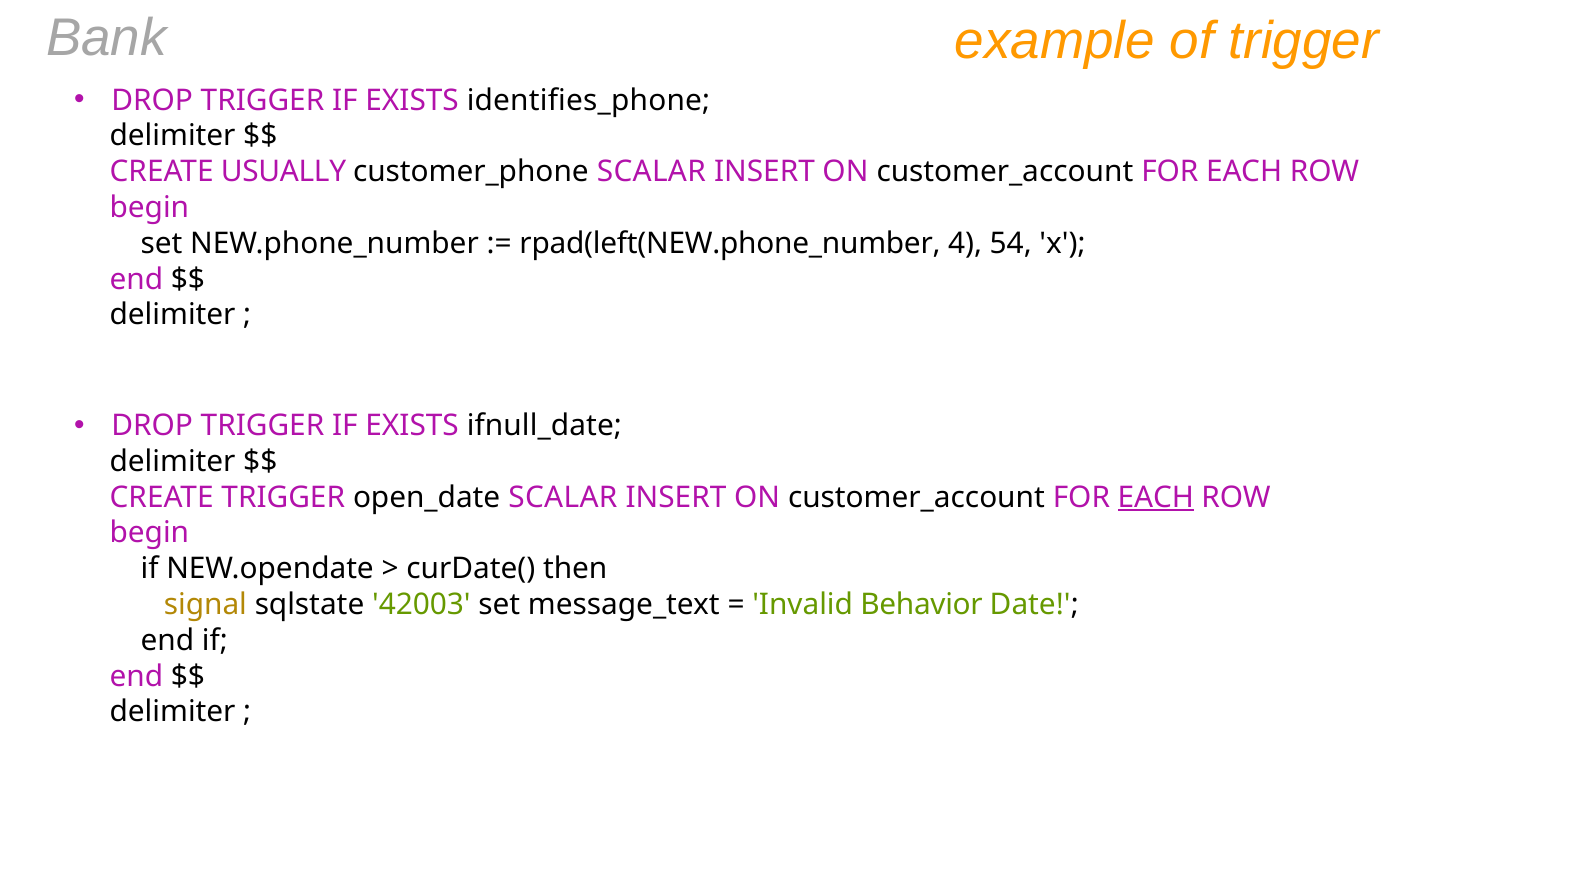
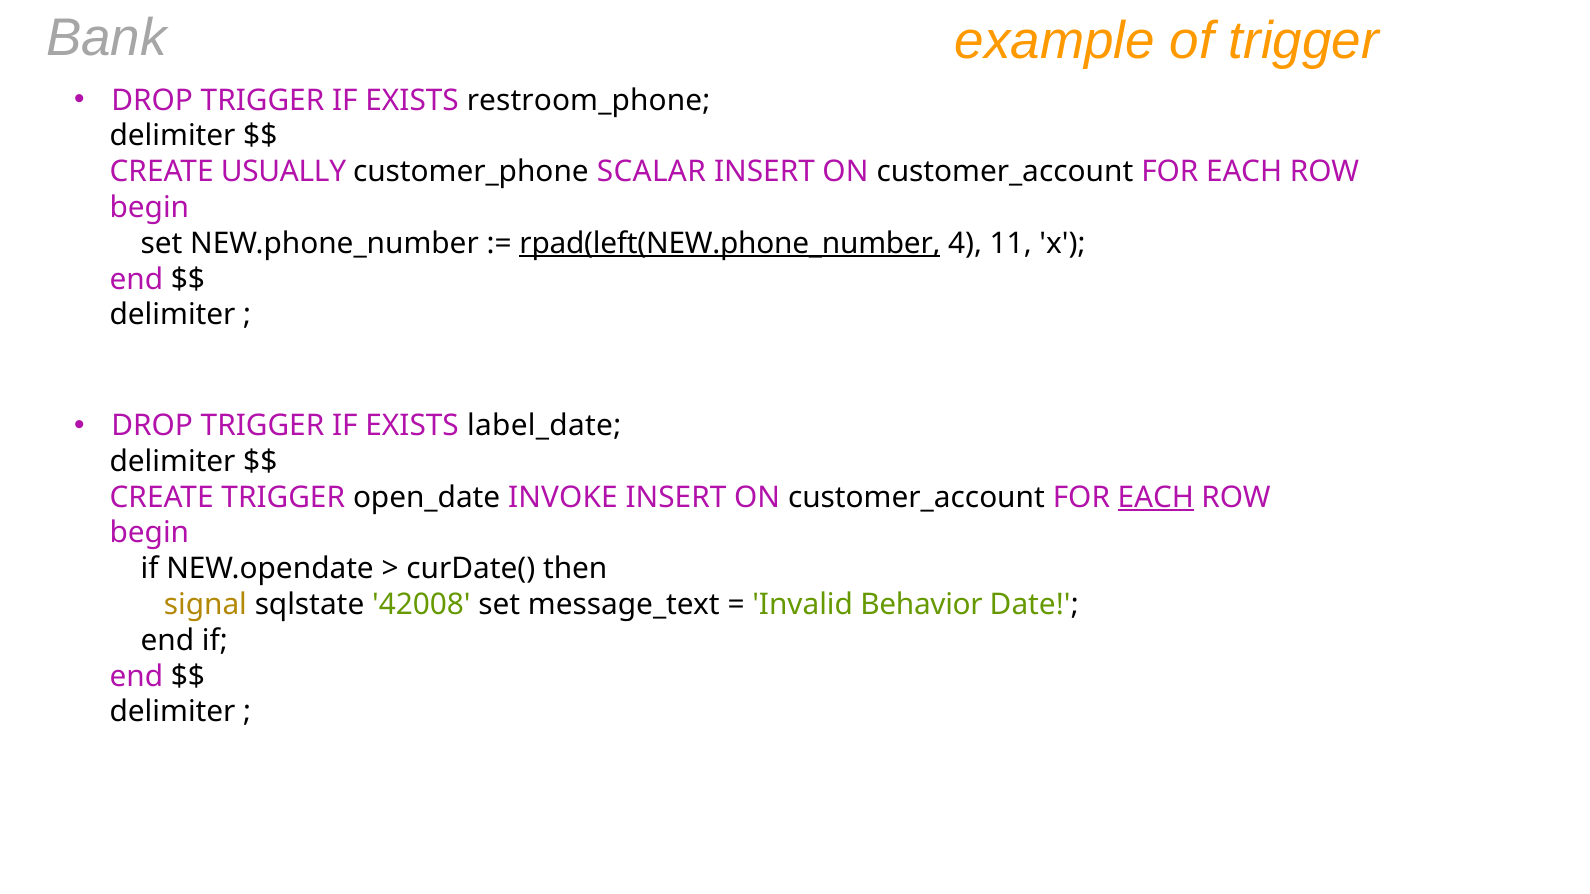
identifies_phone: identifies_phone -> restroom_phone (589, 100)
rpad(left(NEW.phone_number underline: none -> present (730, 244)
54: 54 -> 11 (1011, 244)
ifnull_date: ifnull_date -> label_date (544, 426)
open_date SCALAR: SCALAR -> INVOKE (563, 498)
42003: 42003 -> 42008 (421, 605)
